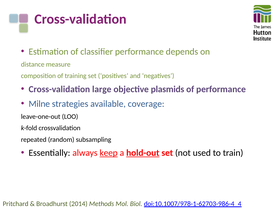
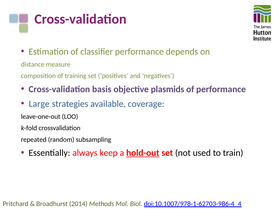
large: large -> basis (102, 89)
Milne: Milne -> Large (39, 104)
keep underline: present -> none (109, 153)
